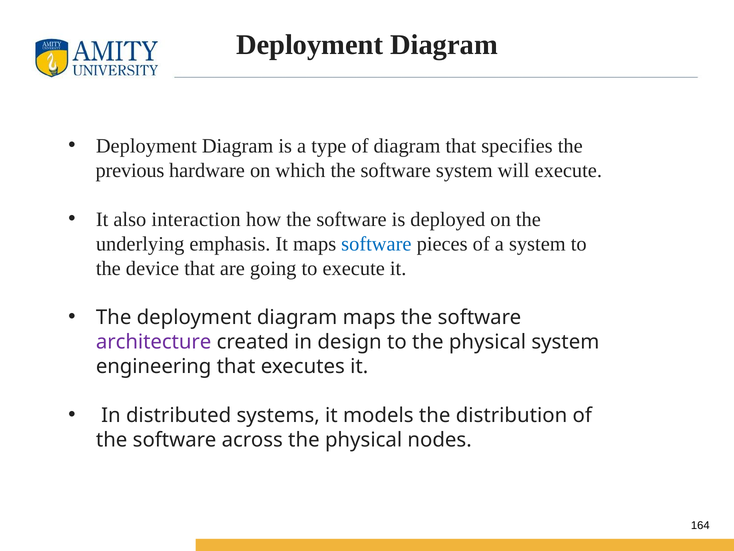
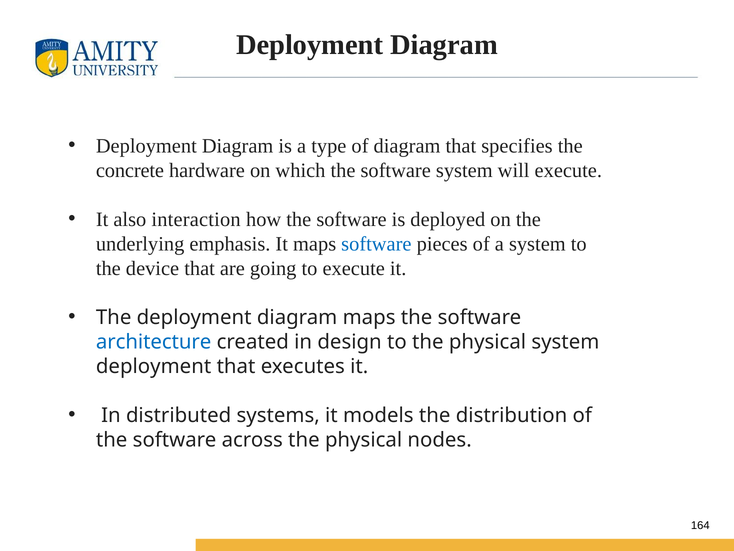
previous: previous -> concrete (130, 170)
architecture colour: purple -> blue (154, 342)
engineering: engineering -> deployment (154, 366)
